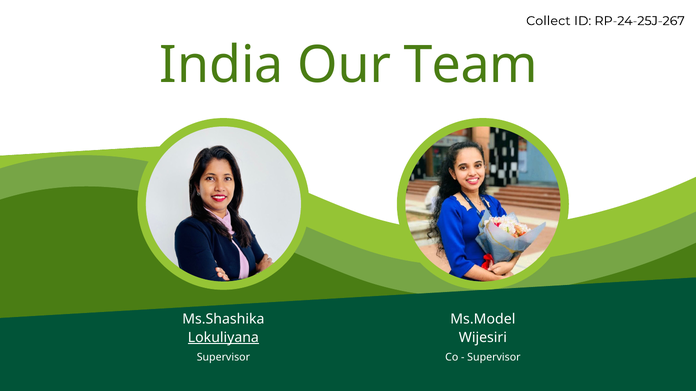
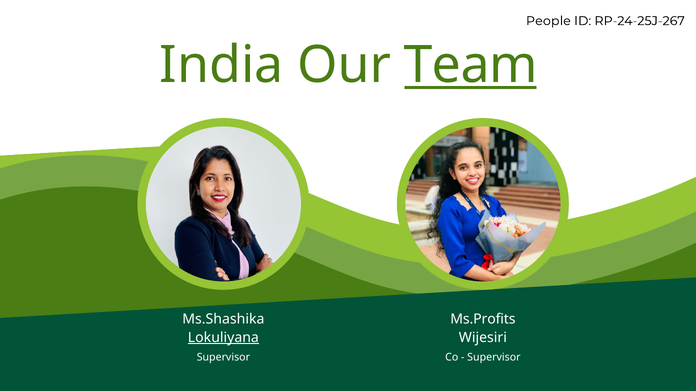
Collect: Collect -> People (548, 21)
Team underline: none -> present (471, 65)
Ms.Model: Ms.Model -> Ms.Profits (483, 320)
